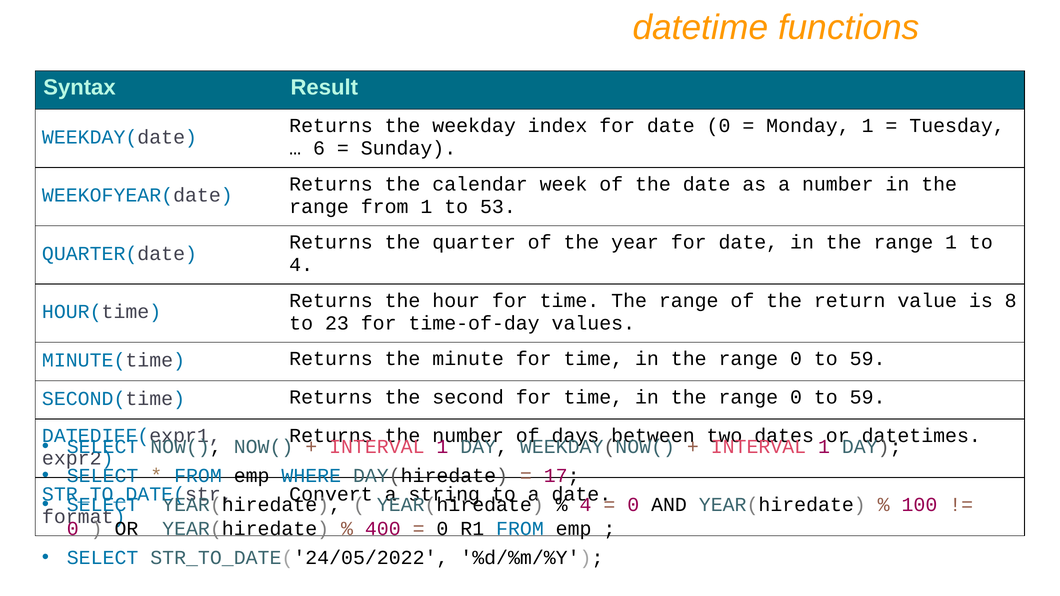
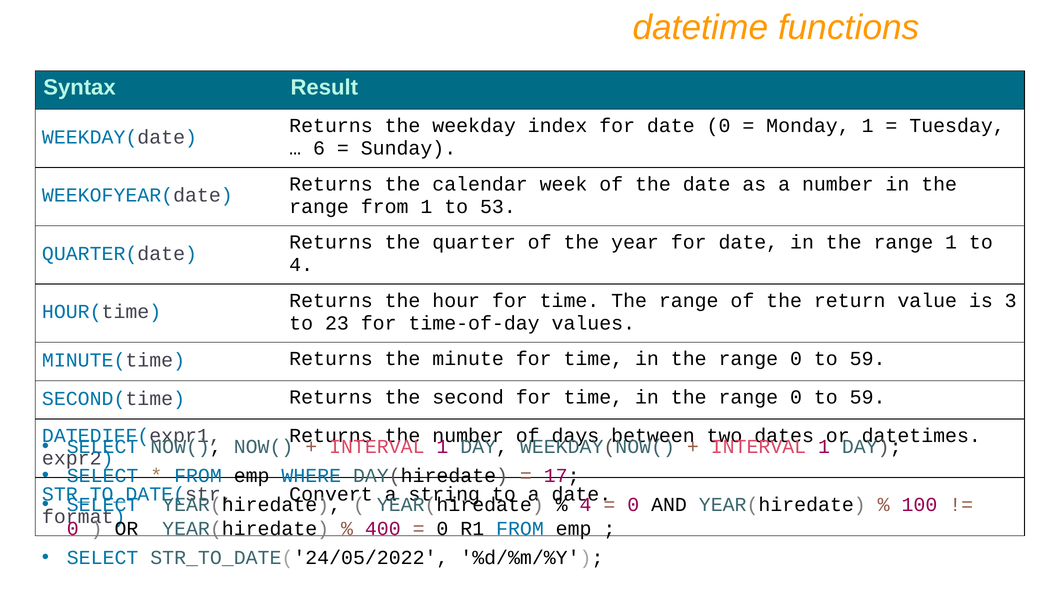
8: 8 -> 3 (1011, 301)
